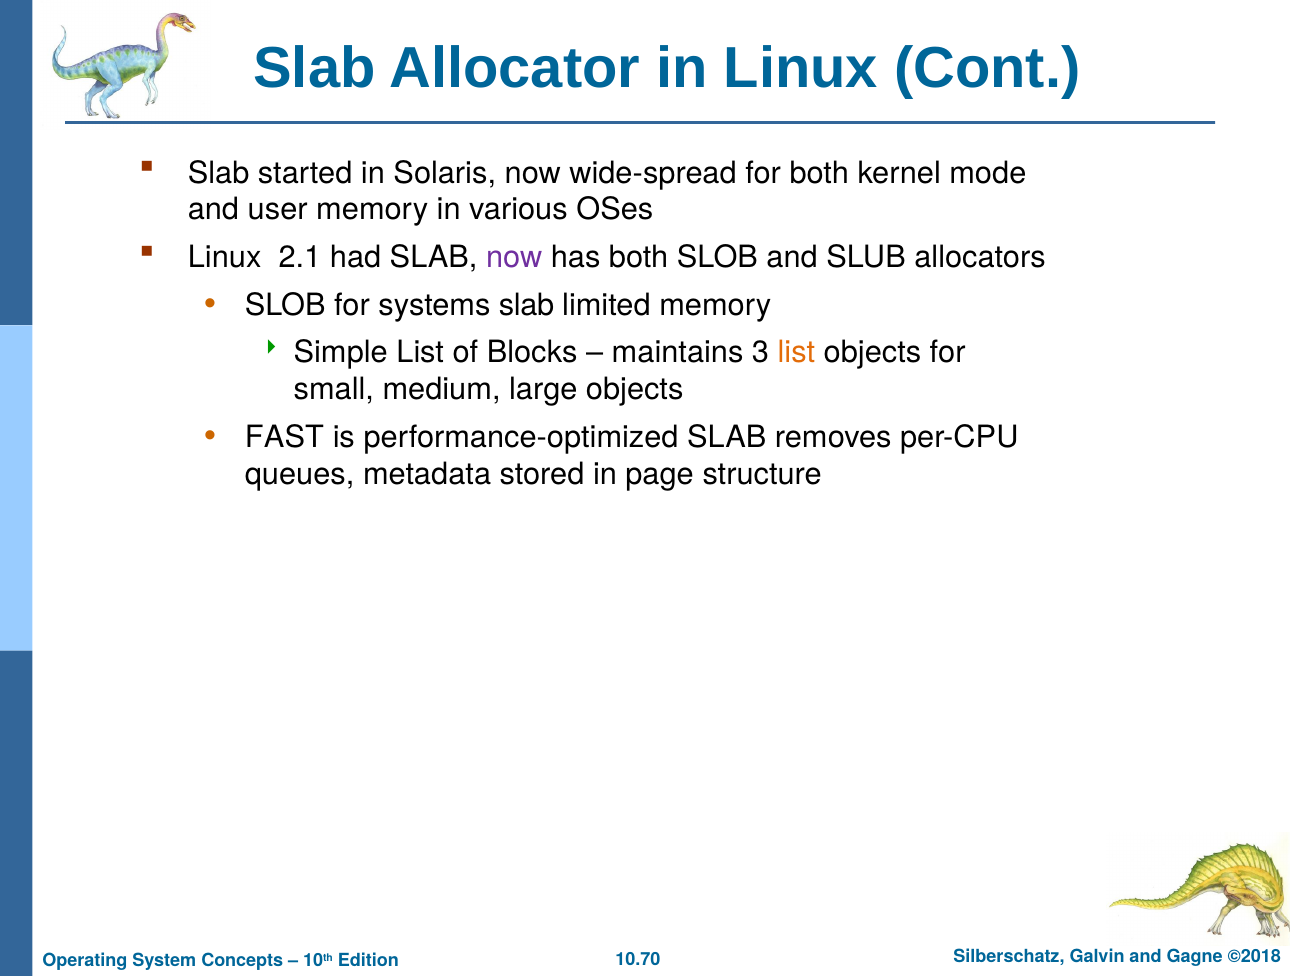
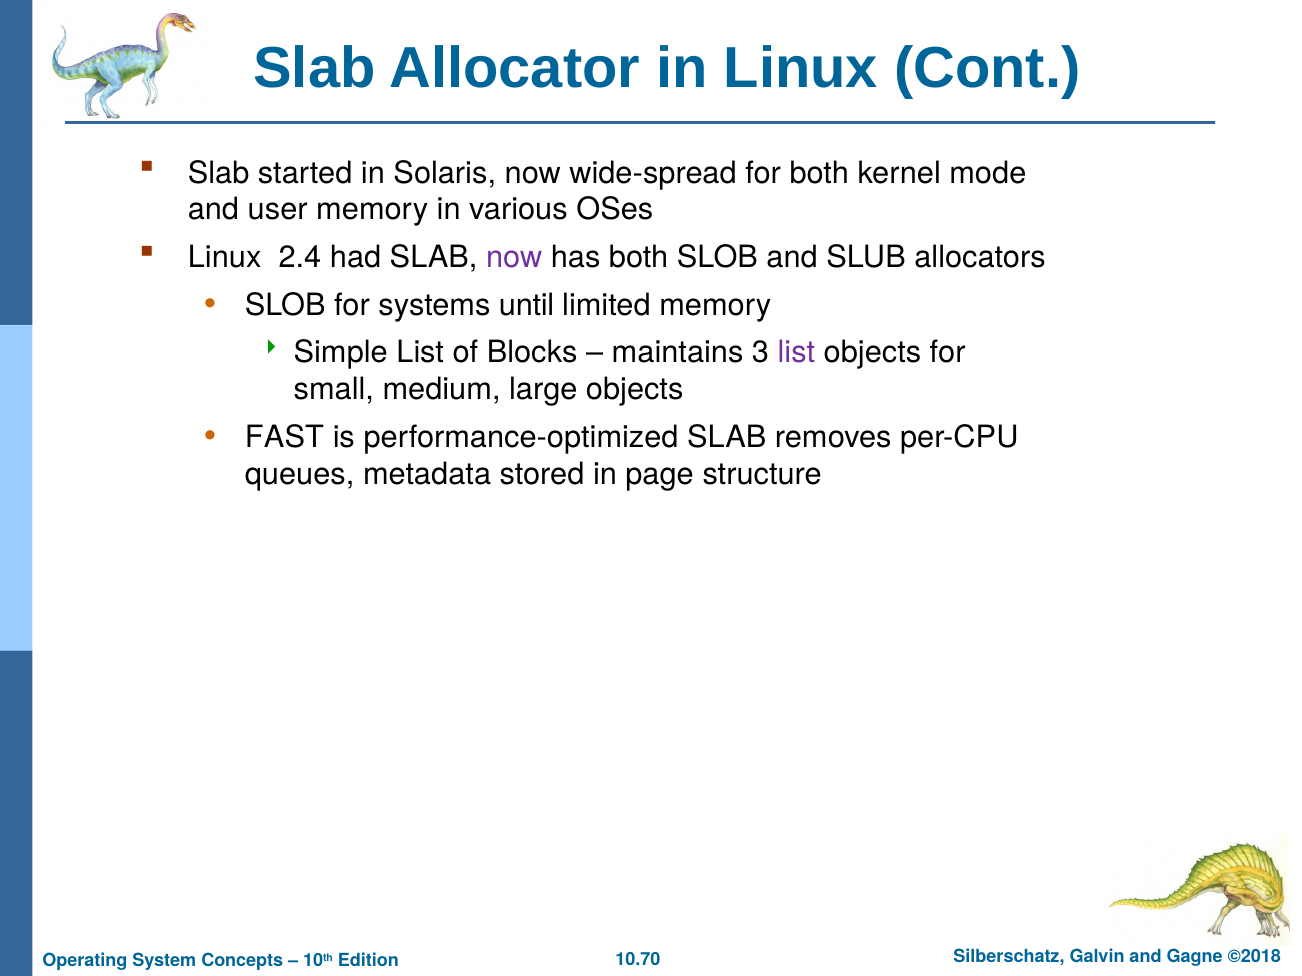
2.1: 2.1 -> 2.4 (300, 258)
systems slab: slab -> until (527, 305)
list colour: orange -> purple (796, 353)
